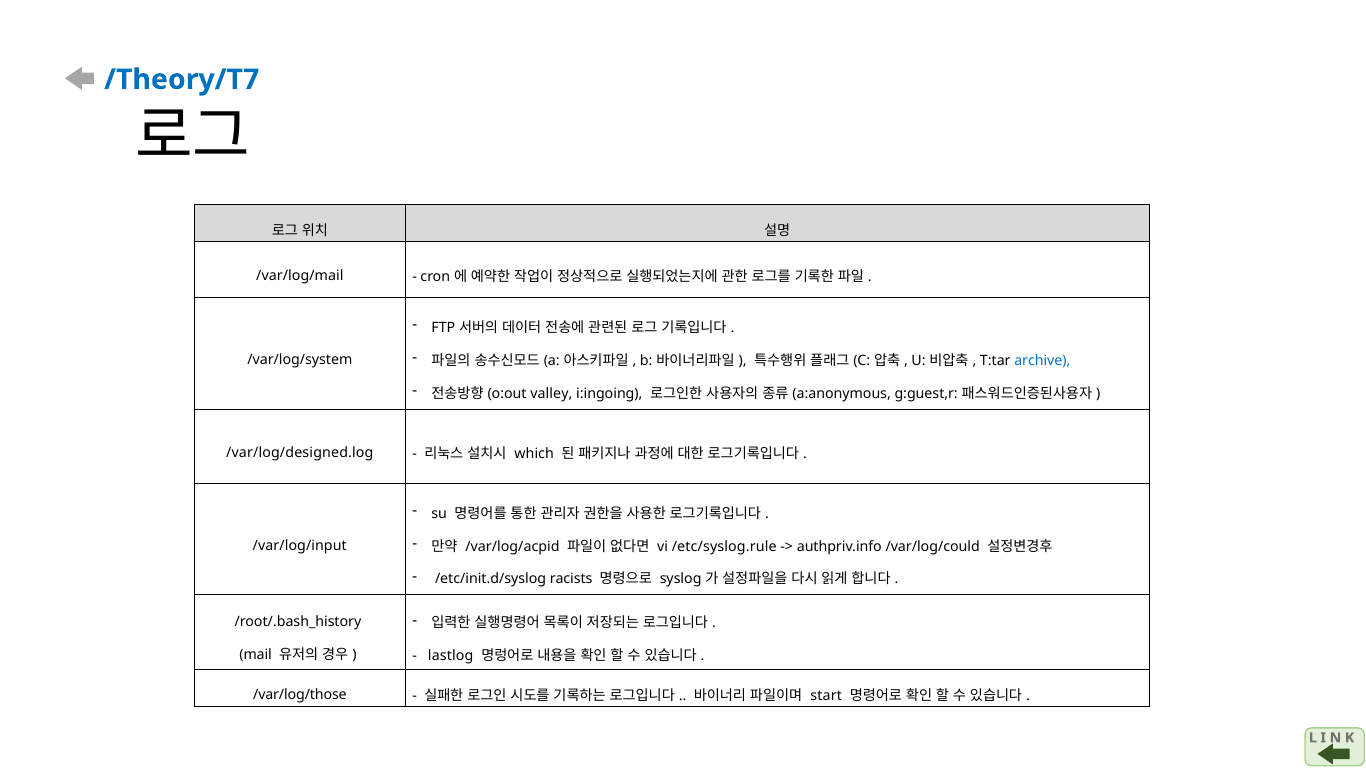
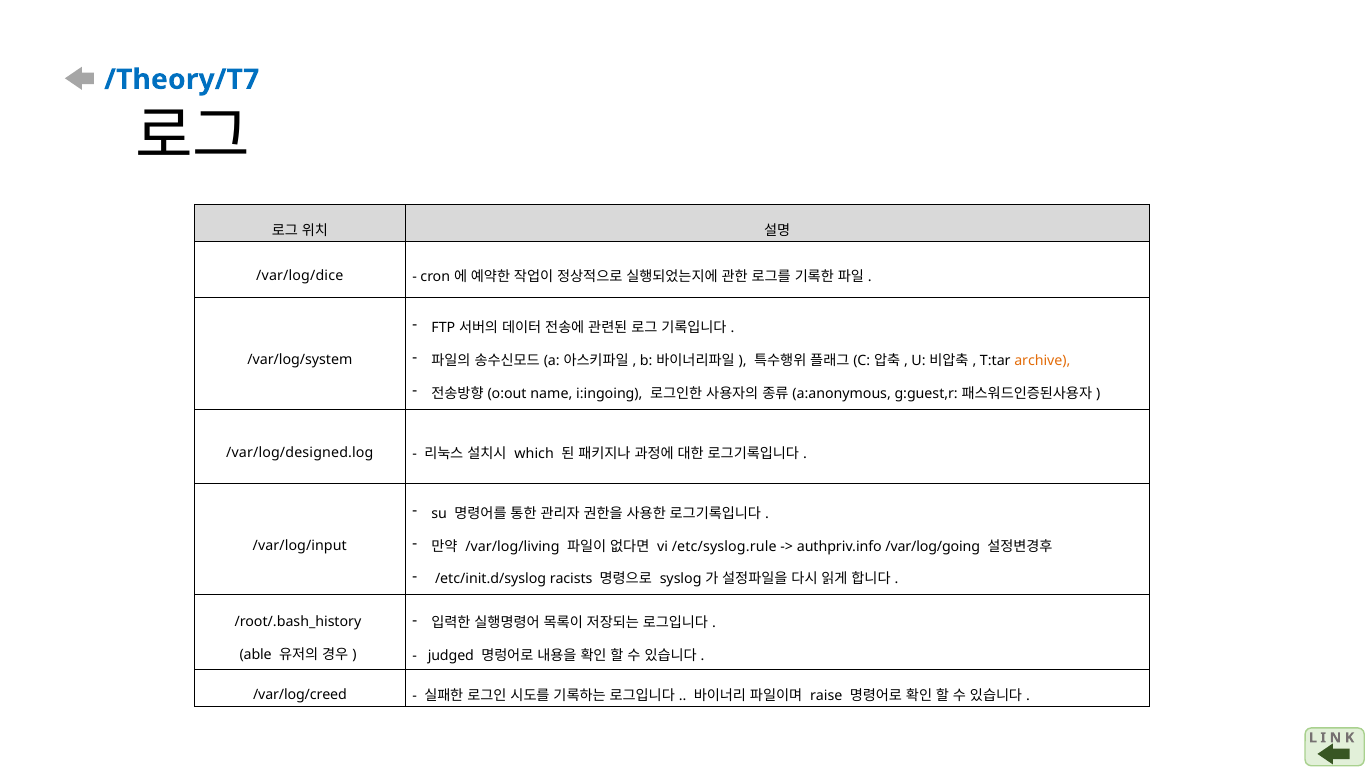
/var/log/mail: /var/log/mail -> /var/log/dice (300, 276)
archive colour: blue -> orange (1042, 361)
valley: valley -> name (551, 394)
/var/log/acpid: /var/log/acpid -> /var/log/living (512, 547)
/var/log/could: /var/log/could -> /var/log/going (933, 547)
mail: mail -> able (256, 655)
lastlog: lastlog -> judged (451, 656)
/var/log/those: /var/log/those -> /var/log/creed (300, 695)
start: start -> raise (826, 696)
